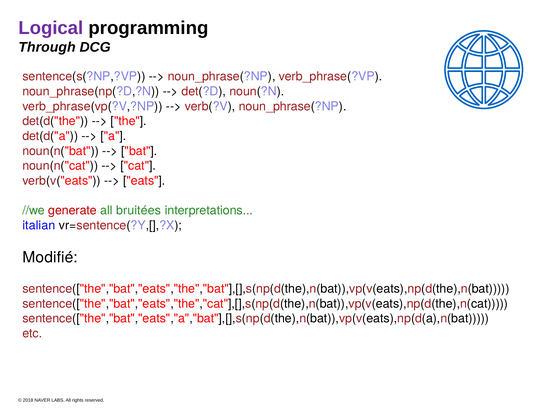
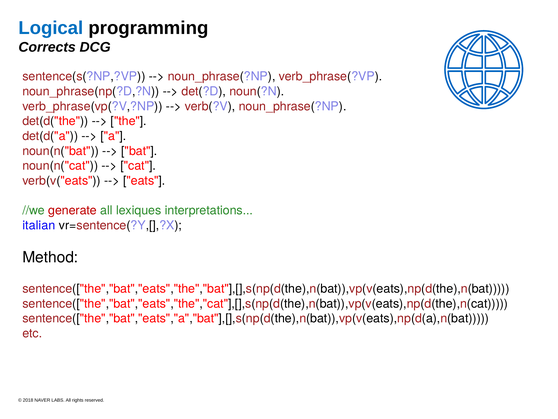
Logical colour: purple -> blue (51, 28)
Through: Through -> Corrects (47, 47)
bruitées: bruitées -> lexiques (139, 210)
Modifié: Modifié -> Method (50, 257)
